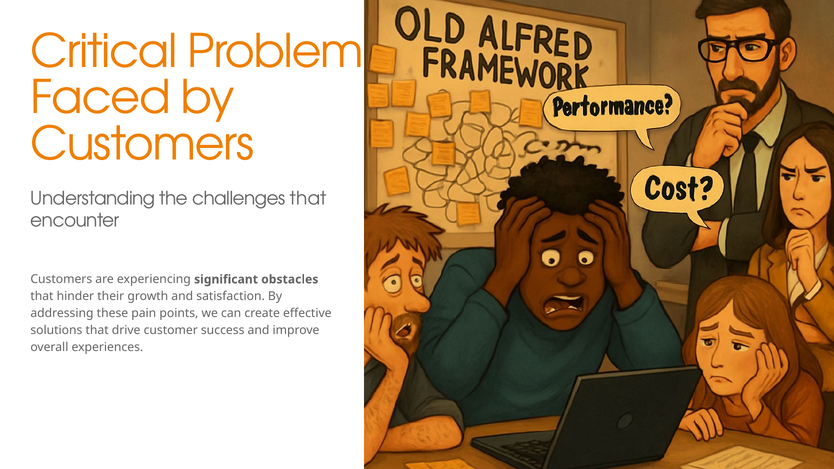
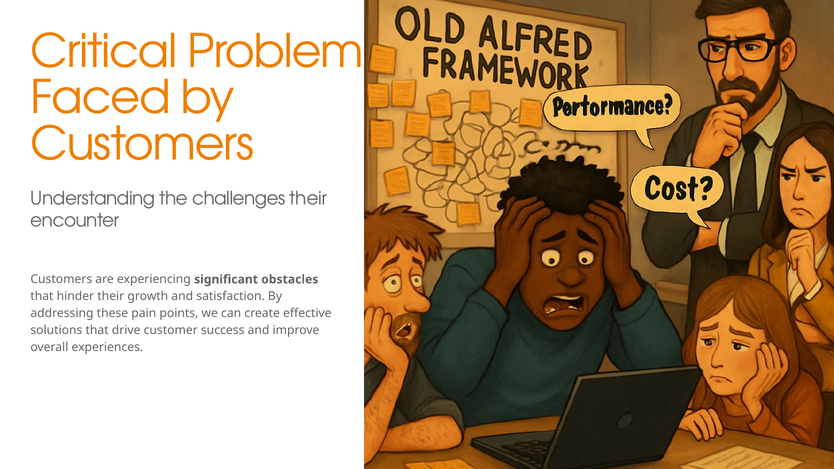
challenges that: that -> their (308, 199)
